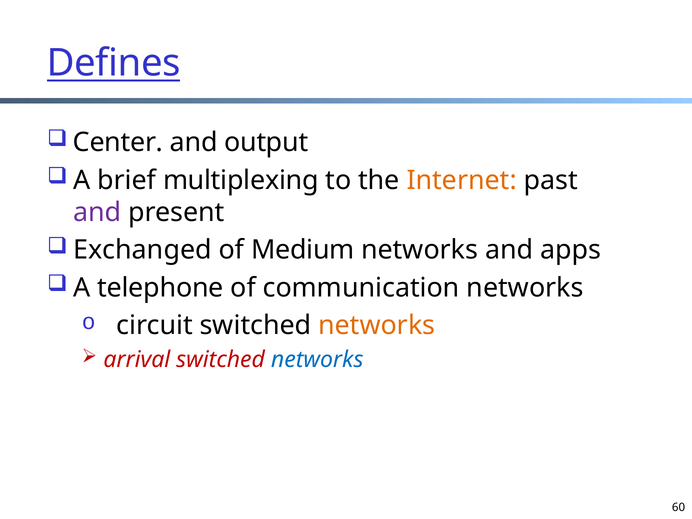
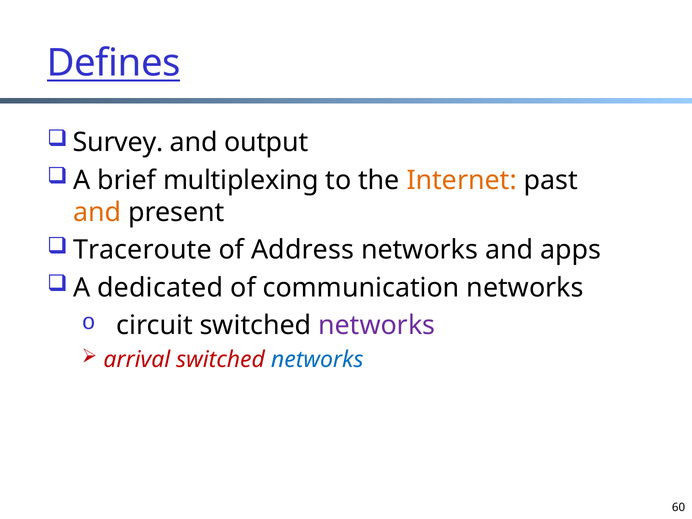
Center: Center -> Survey (118, 143)
and colour: purple -> orange (97, 213)
Exchanged: Exchanged -> Traceroute (142, 250)
Medium: Medium -> Address (303, 250)
telephone: telephone -> dedicated (160, 288)
networks colour: orange -> purple (377, 325)
